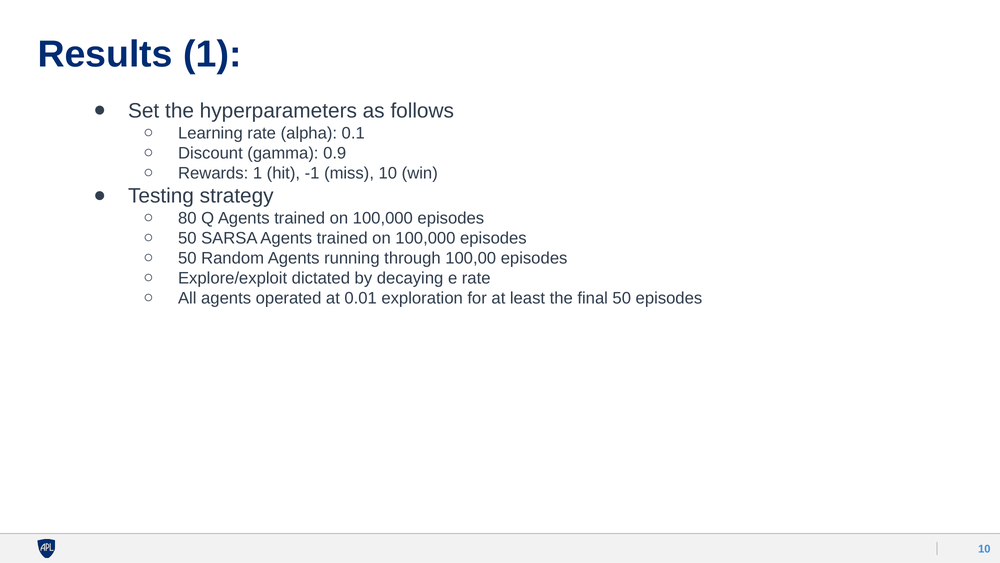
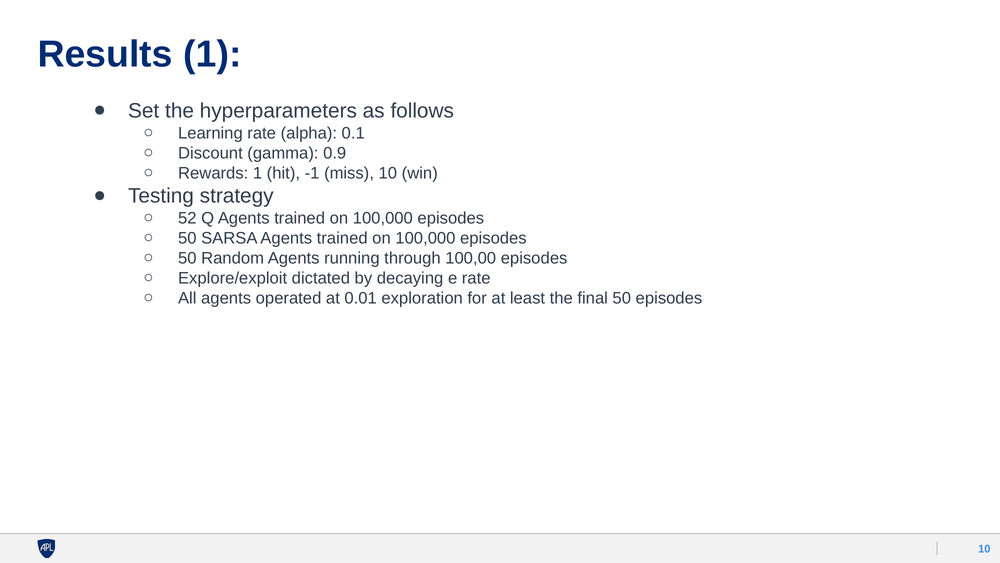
80: 80 -> 52 (187, 218)
